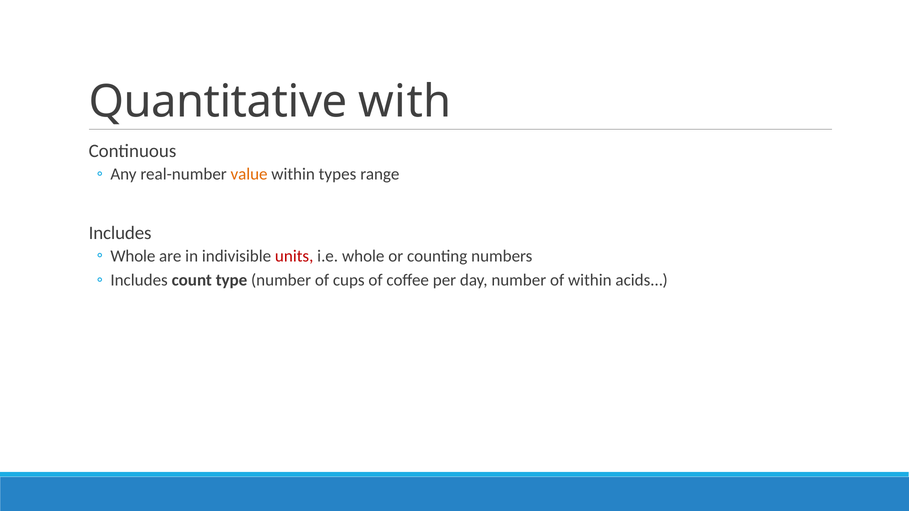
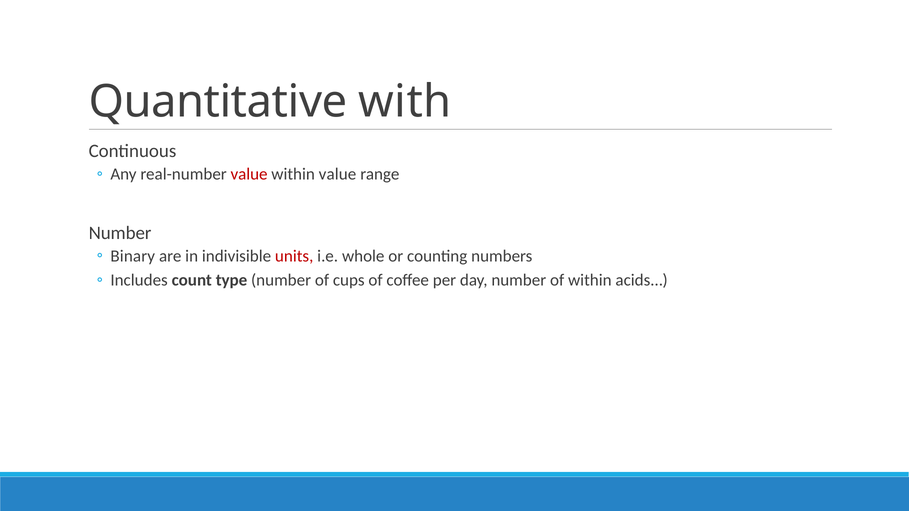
value colour: orange -> red (249, 174)
within types: types -> value (338, 174)
Includes: Includes -> Number (120, 233)
Whole: Whole -> Binary (133, 256)
